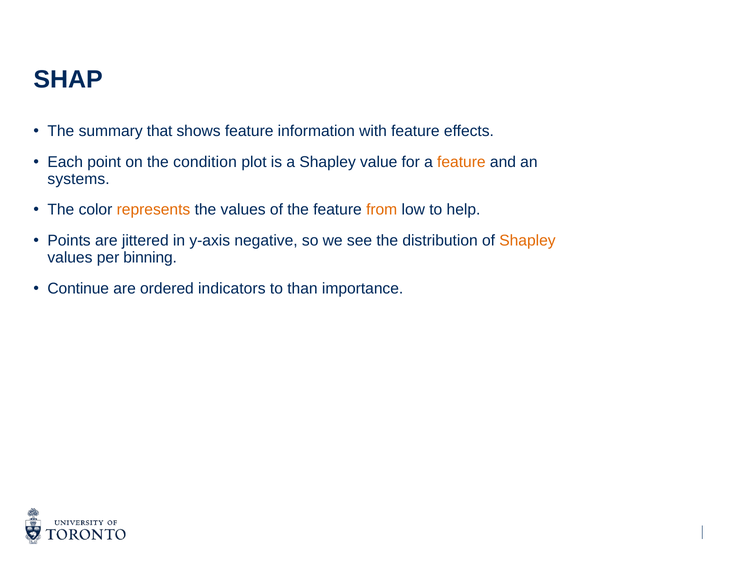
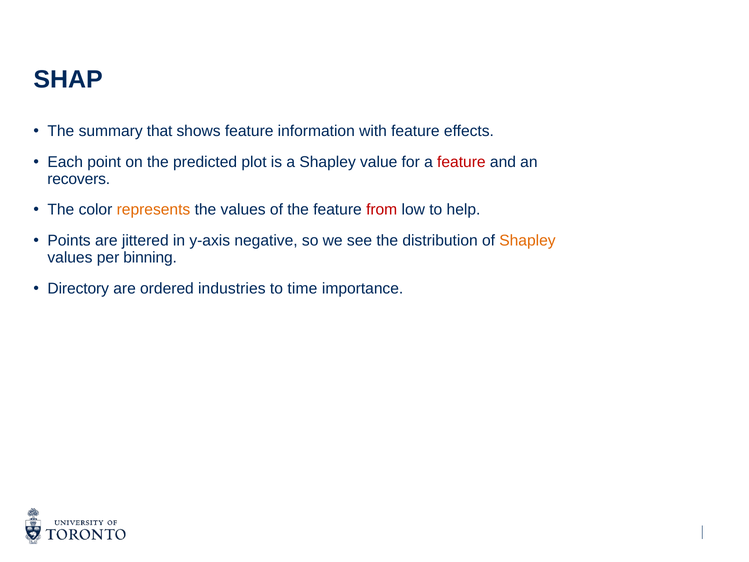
condition: condition -> predicted (205, 162)
feature colour: orange -> red (461, 162)
systems: systems -> recovers (79, 179)
from colour: orange -> red (382, 210)
Continue: Continue -> Directory (78, 288)
indicators: indicators -> industries (232, 288)
than: than -> time (302, 288)
